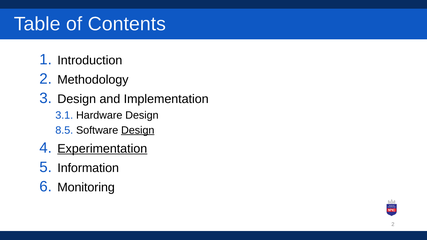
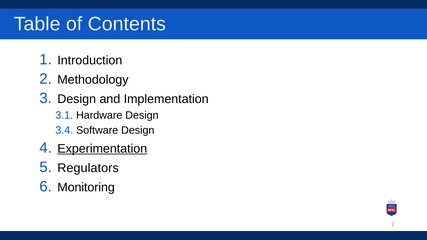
8.5: 8.5 -> 3.4 (64, 130)
Design underline: present -> none (138, 130)
Information: Information -> Regulators (88, 168)
